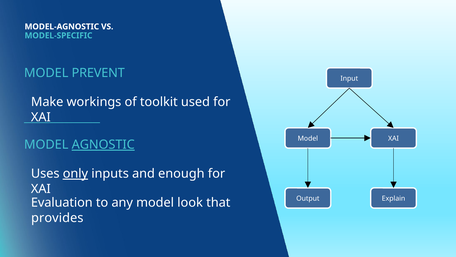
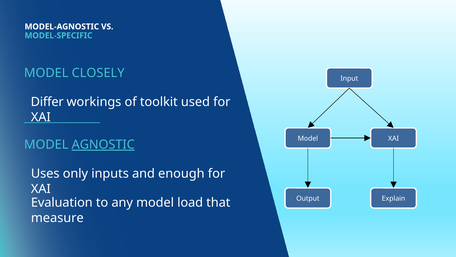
PREVENT: PREVENT -> CLOSELY (98, 73)
Make: Make -> Differ (47, 102)
only underline: present -> none (75, 173)
look: look -> load (190, 202)
provides: provides -> measure (57, 218)
